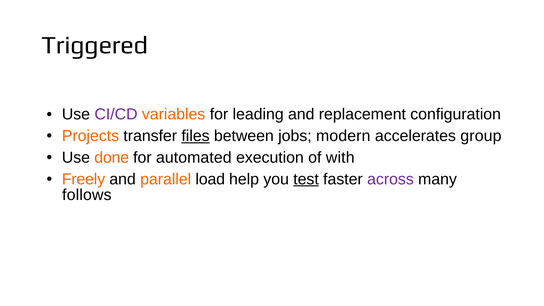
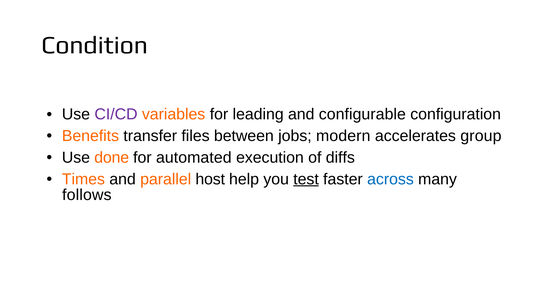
Triggered: Triggered -> Condition (95, 45)
replacement: replacement -> configurable (362, 114)
Projects: Projects -> Benefits (90, 136)
files underline: present -> none (196, 136)
with: with -> diffs (340, 158)
Freely: Freely -> Times (83, 179)
load: load -> host (210, 179)
across colour: purple -> blue (390, 179)
